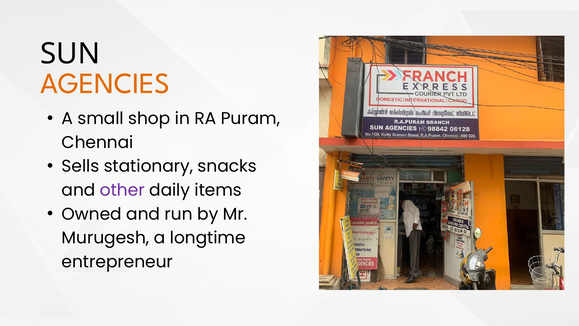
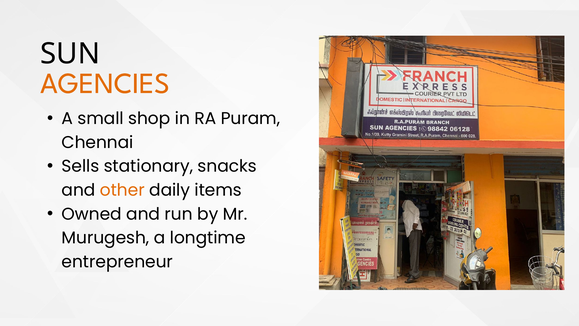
other colour: purple -> orange (122, 190)
